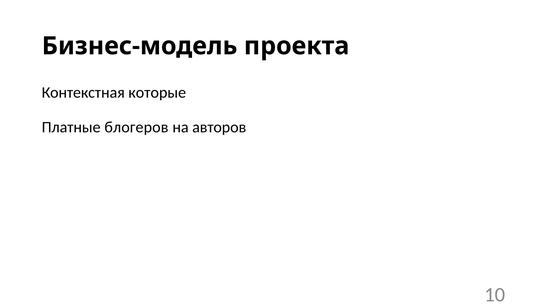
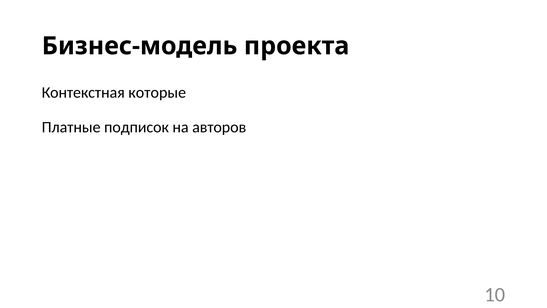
блогеров: блогеров -> подписок (137, 127)
